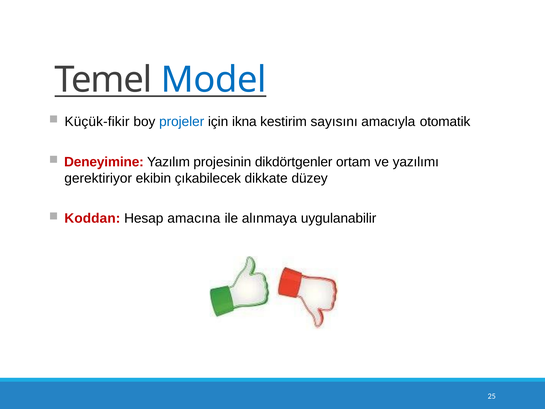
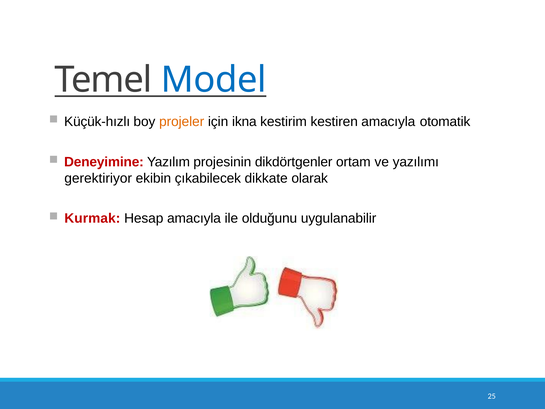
Küçük-fikir: Küçük-fikir -> Küçük-hızlı (97, 122)
projeler colour: blue -> orange (182, 122)
sayısını: sayısını -> kestiren (334, 122)
düzey: düzey -> olarak (310, 178)
Koddan: Koddan -> Kurmak (92, 218)
Hesap amacına: amacına -> amacıyla (194, 218)
alınmaya: alınmaya -> olduğunu (269, 218)
